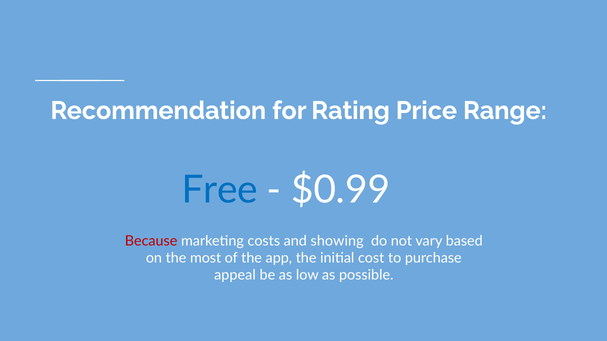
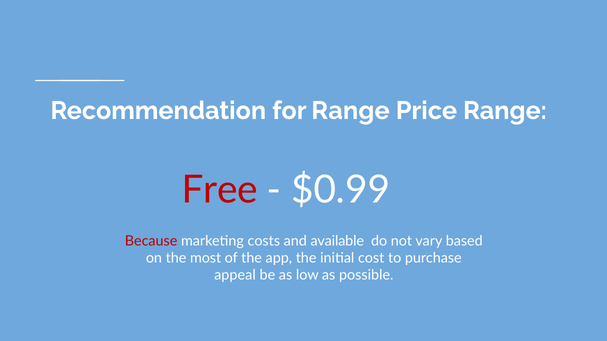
for Rating: Rating -> Range (350, 111)
Free colour: blue -> red (220, 190)
showing: showing -> available (337, 241)
